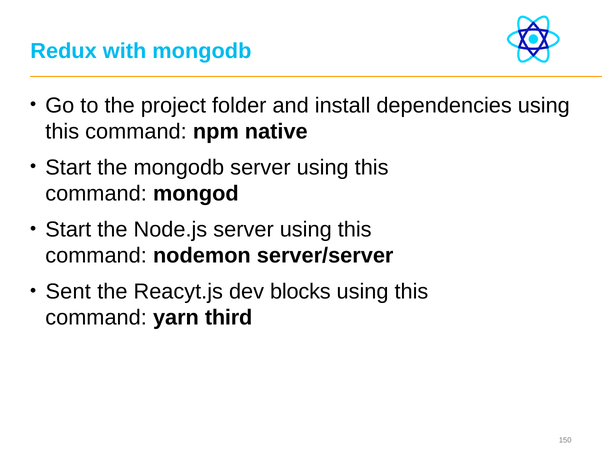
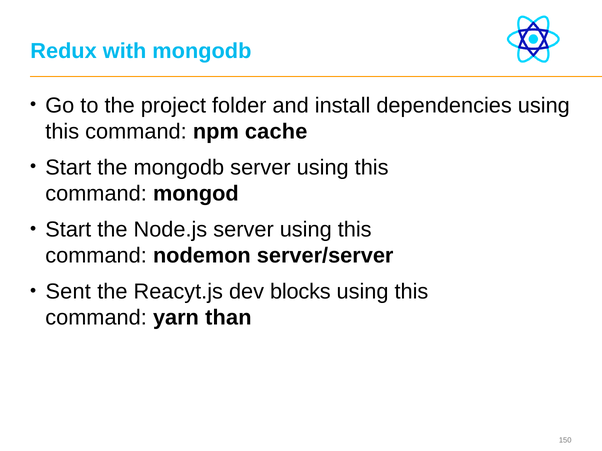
native: native -> cache (276, 132)
third: third -> than (228, 318)
